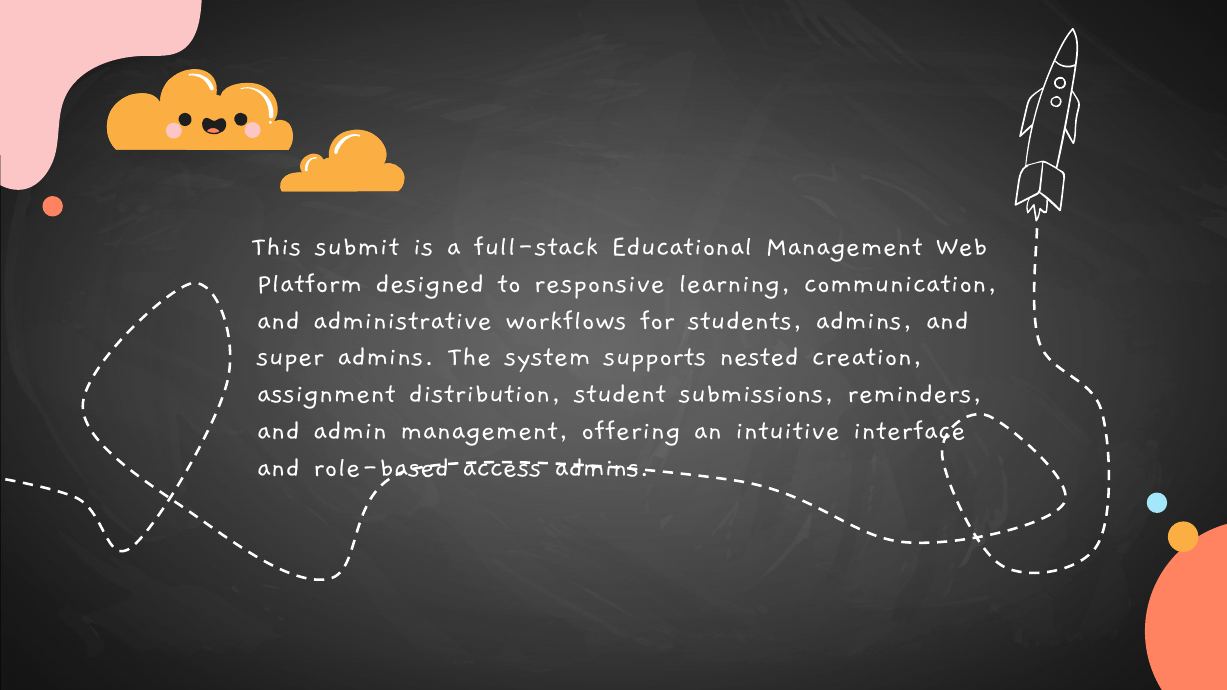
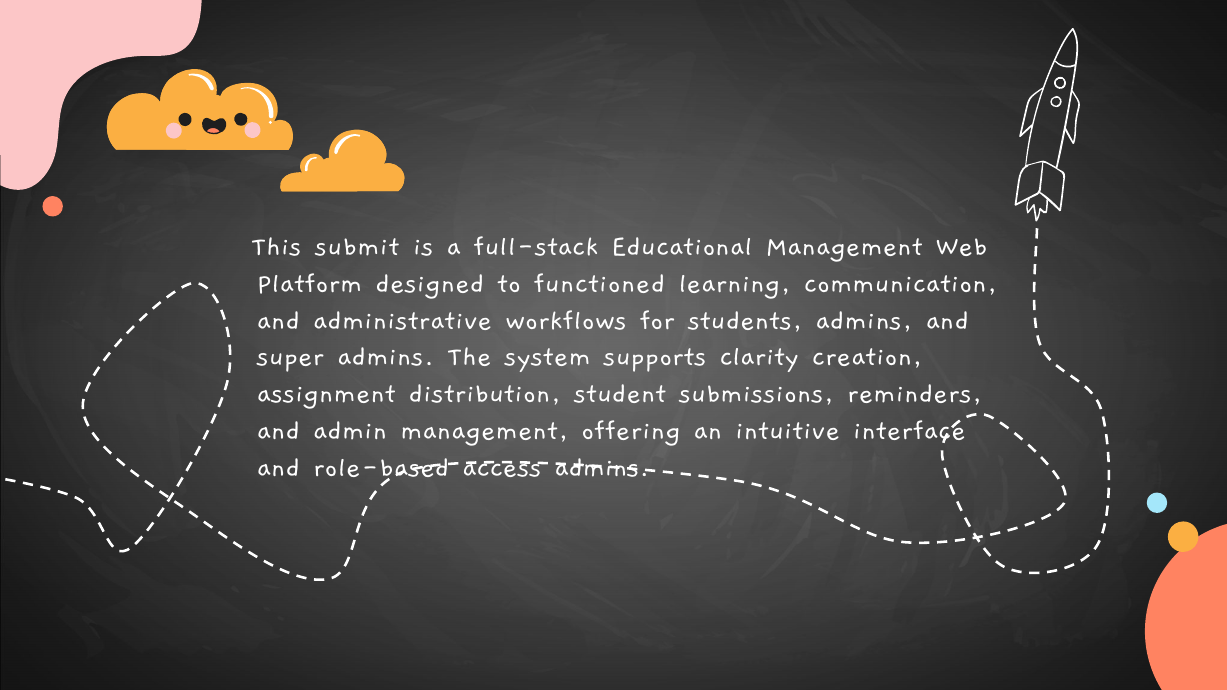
responsive: responsive -> functioned (600, 282)
nested: nested -> clarity (759, 356)
